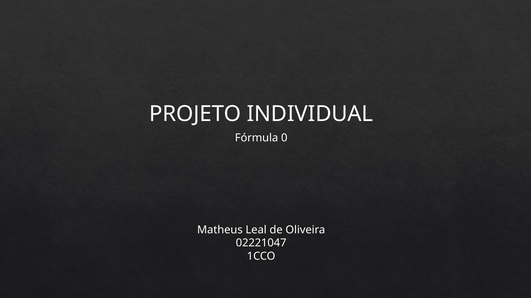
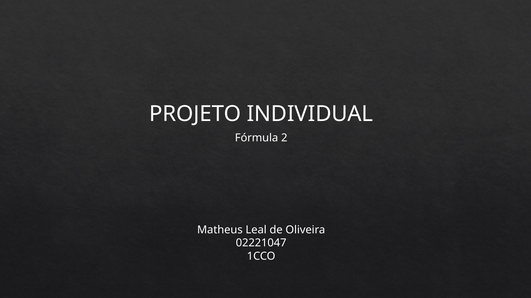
0: 0 -> 2 (284, 138)
